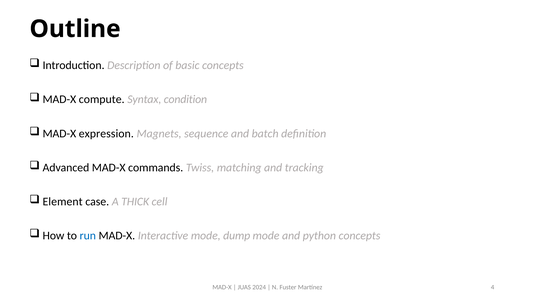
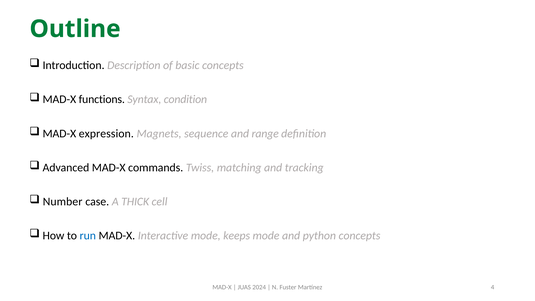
Outline colour: black -> green (75, 29)
compute: compute -> functions (102, 99)
batch: batch -> range (265, 133)
Element: Element -> Number (63, 202)
dump: dump -> keeps (237, 236)
